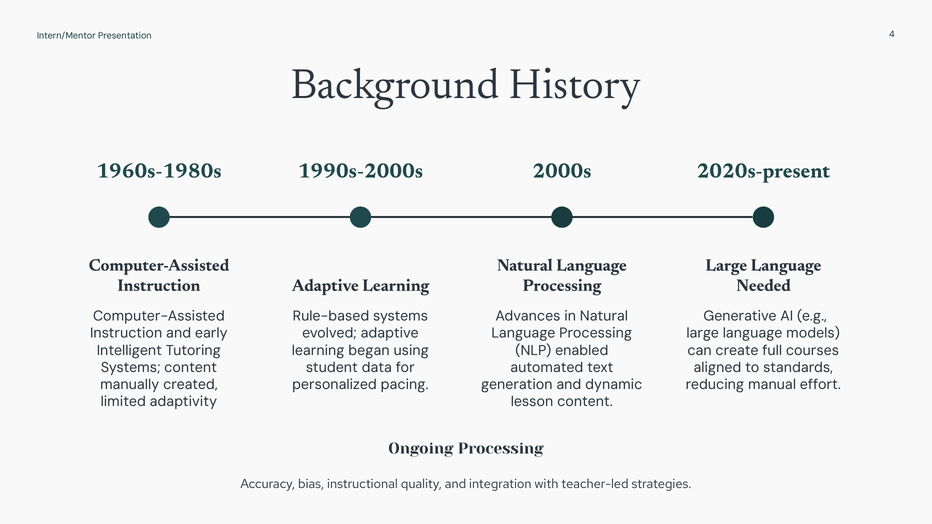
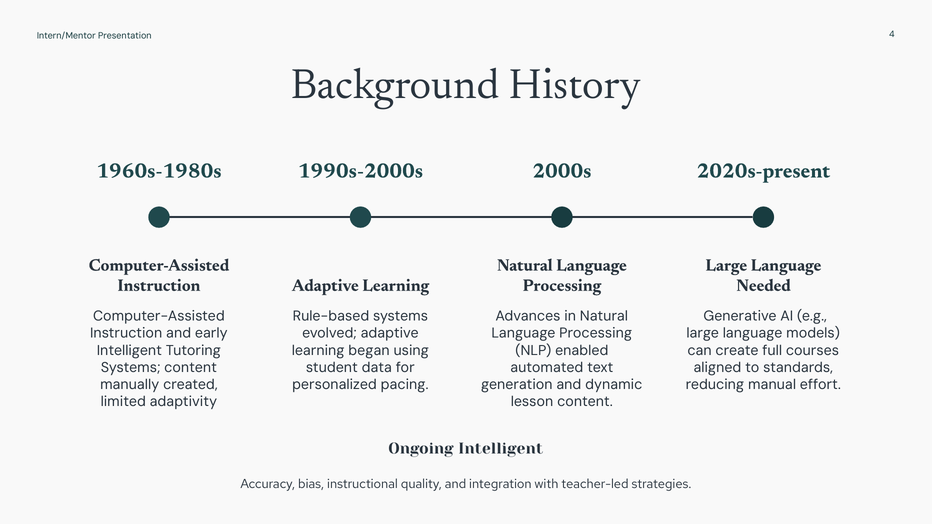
Ongoing Processing: Processing -> Intelligent (501, 449)
